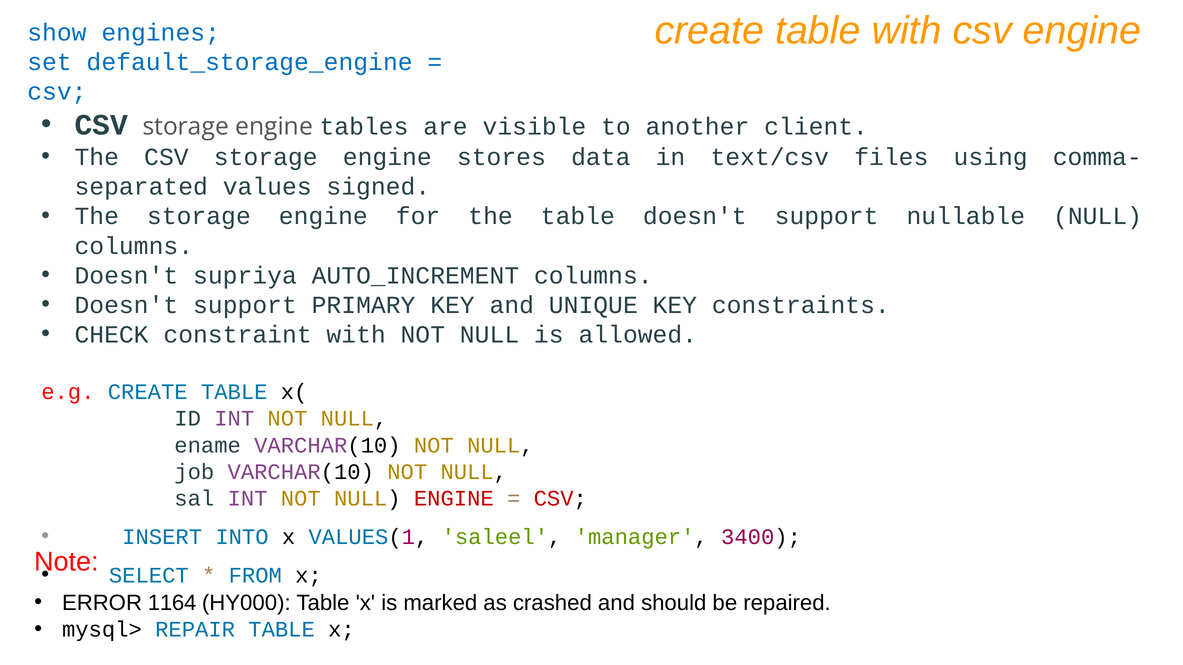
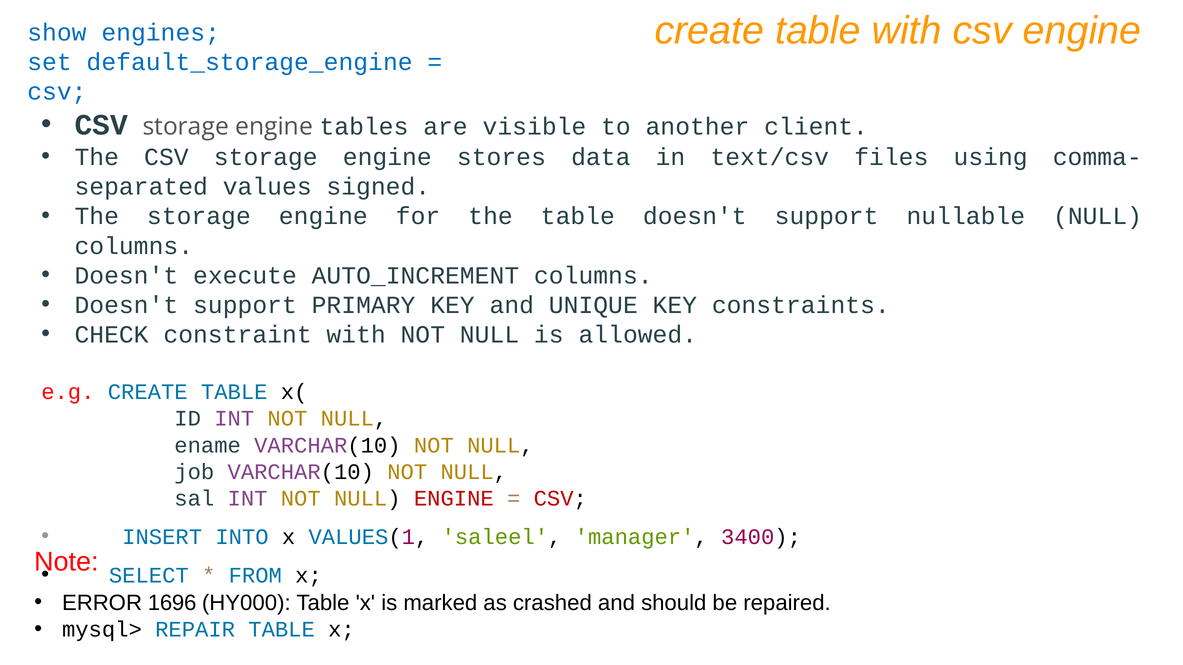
supriya: supriya -> execute (245, 276)
1164: 1164 -> 1696 (172, 603)
